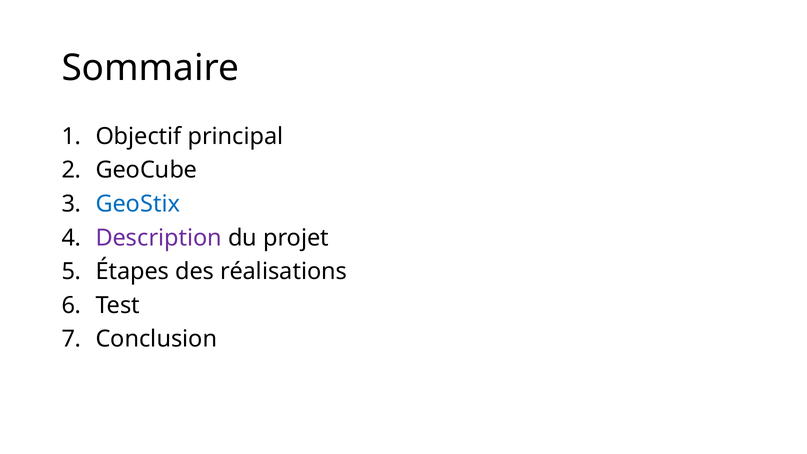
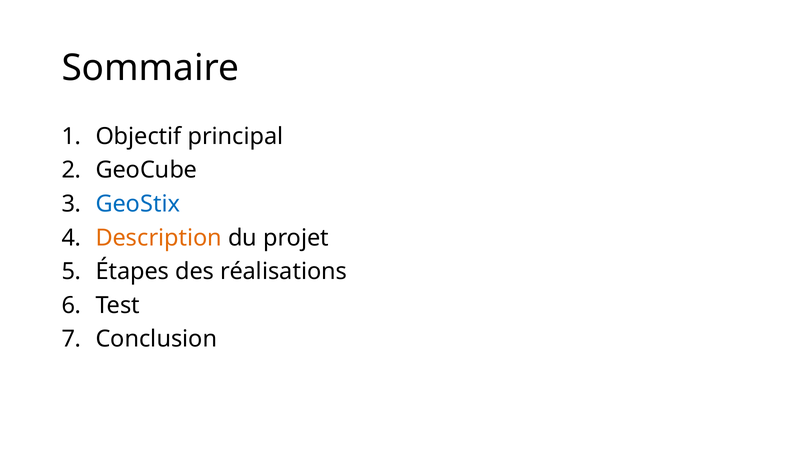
Description colour: purple -> orange (159, 238)
